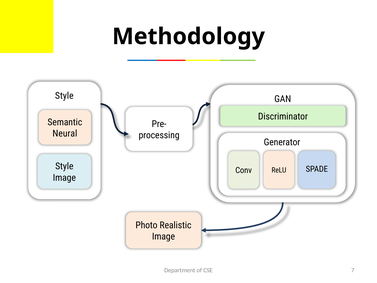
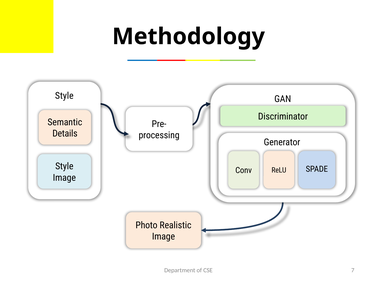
Neural: Neural -> Details (65, 134)
